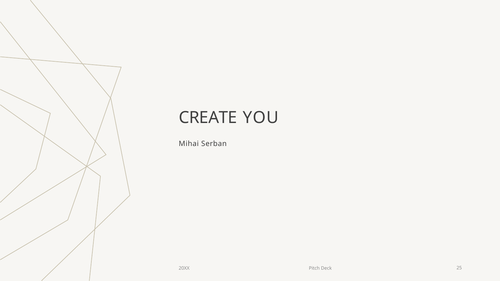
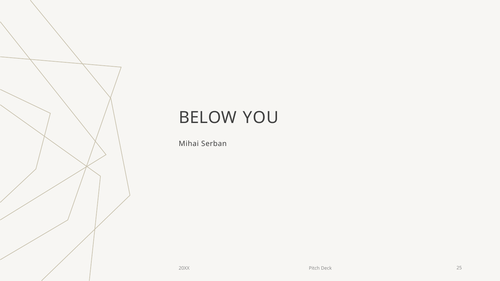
CREATE: CREATE -> BELOW (208, 118)
